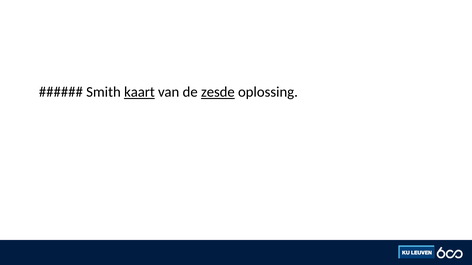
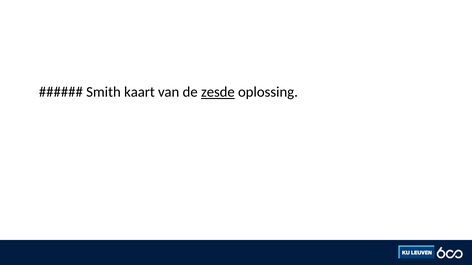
kaart underline: present -> none (139, 92)
